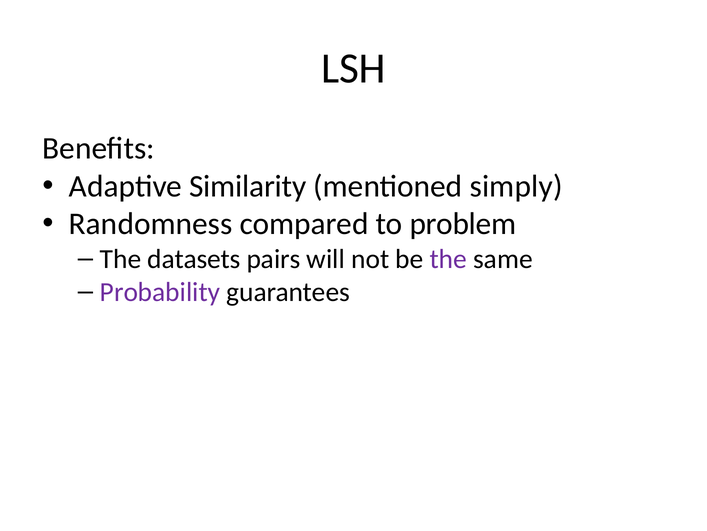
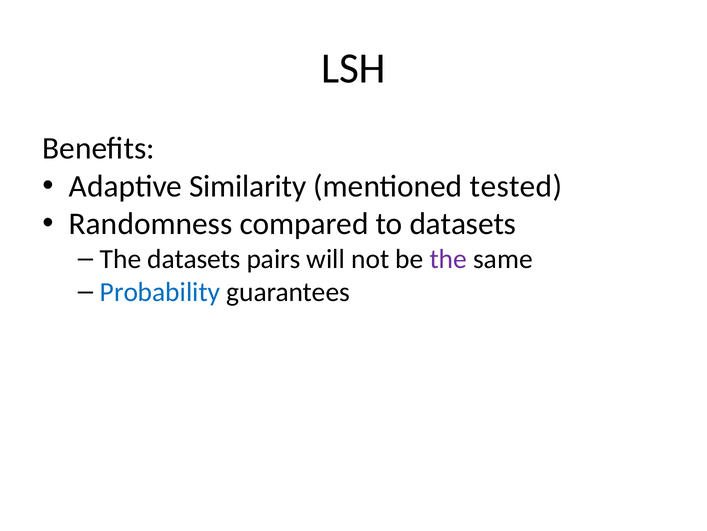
simply: simply -> tested (516, 186)
to problem: problem -> datasets (463, 224)
Probability colour: purple -> blue (160, 292)
